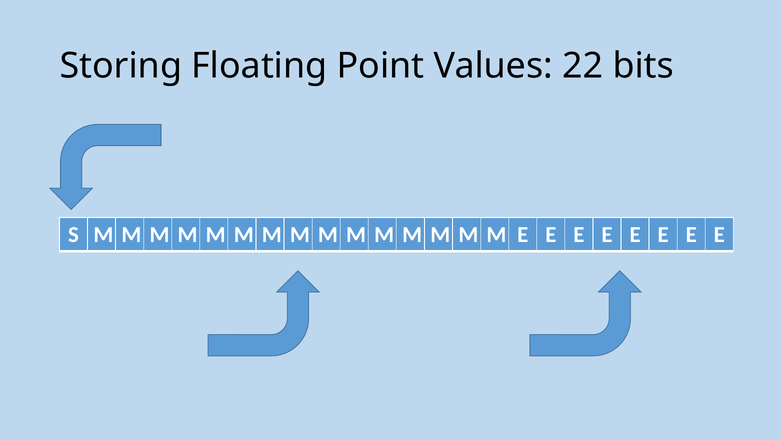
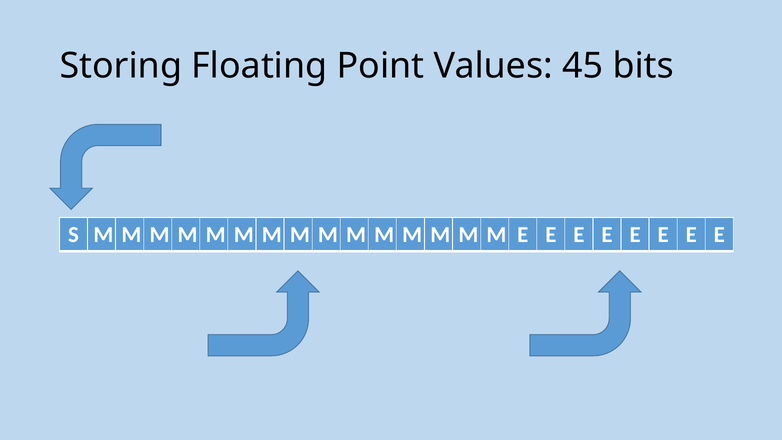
22: 22 -> 45 (583, 66)
